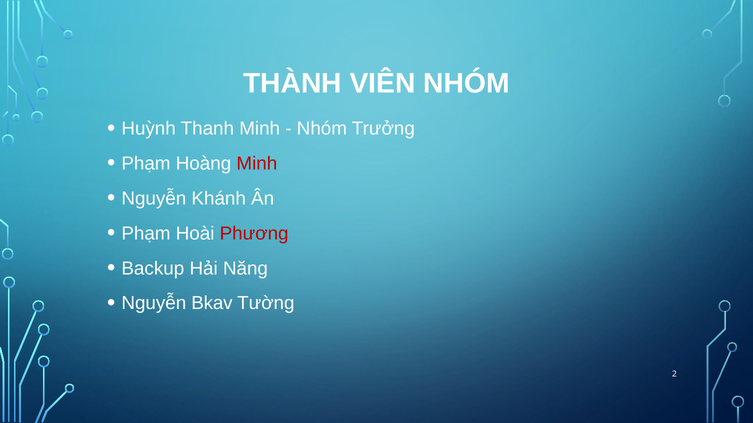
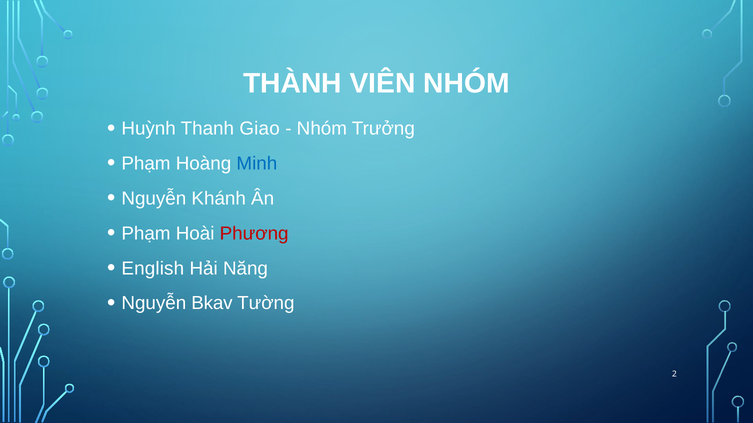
Thanh Minh: Minh -> Giao (260, 129)
Minh colour: red -> blue (257, 164)
Backup: Backup -> English (153, 269)
